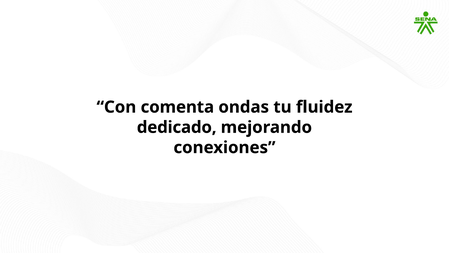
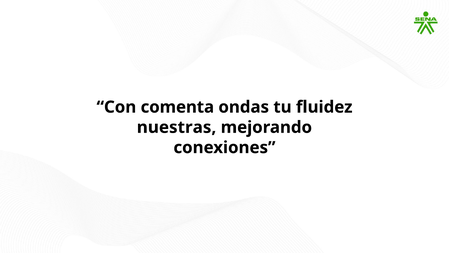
dedicado: dedicado -> nuestras (177, 127)
